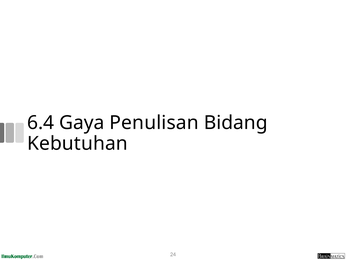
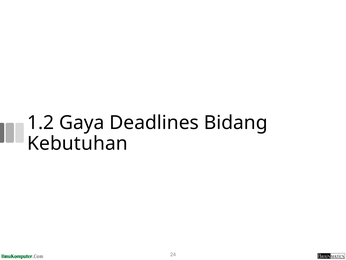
6.4: 6.4 -> 1.2 (41, 122)
Penulisan: Penulisan -> Deadlines (154, 122)
